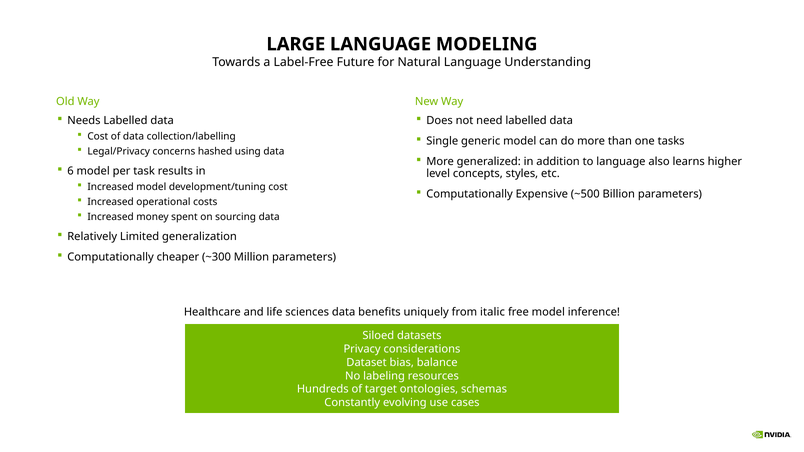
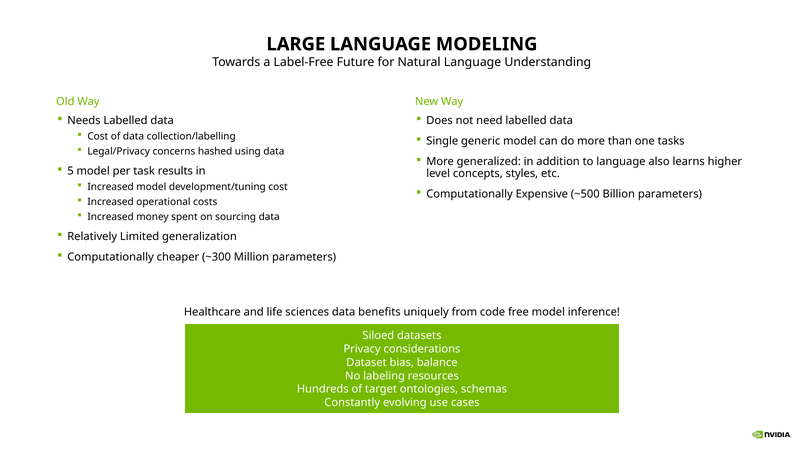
6: 6 -> 5 (70, 171)
italic: italic -> code (493, 312)
